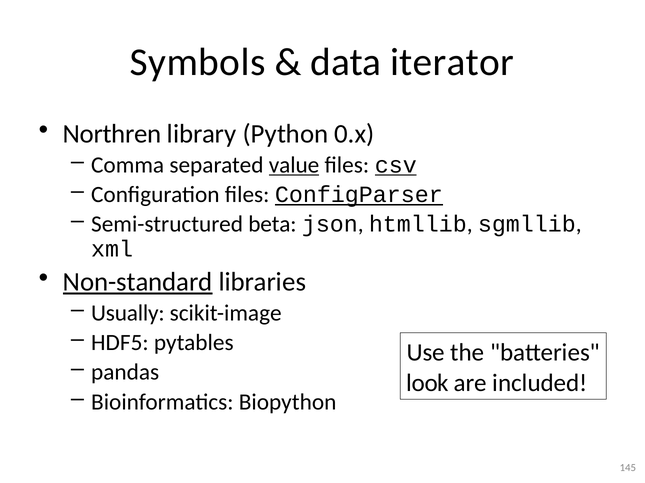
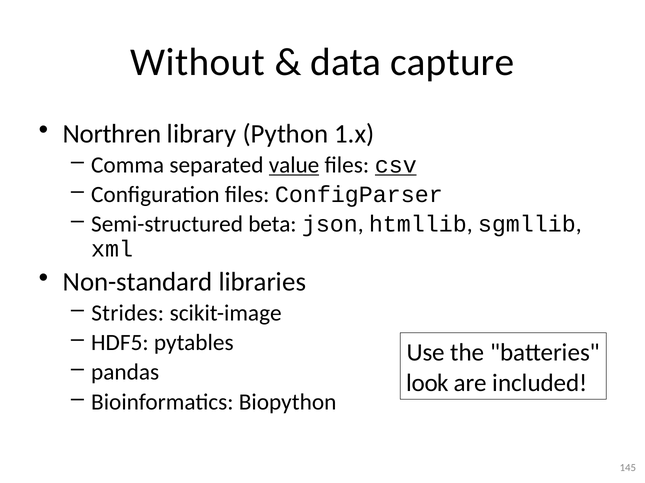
Symbols: Symbols -> Without (198, 62)
iterator: iterator -> capture (452, 62)
0.x: 0.x -> 1.x (354, 134)
ConfigParser underline: present -> none (359, 195)
Non-standard underline: present -> none (138, 282)
Usually: Usually -> Strides (128, 314)
